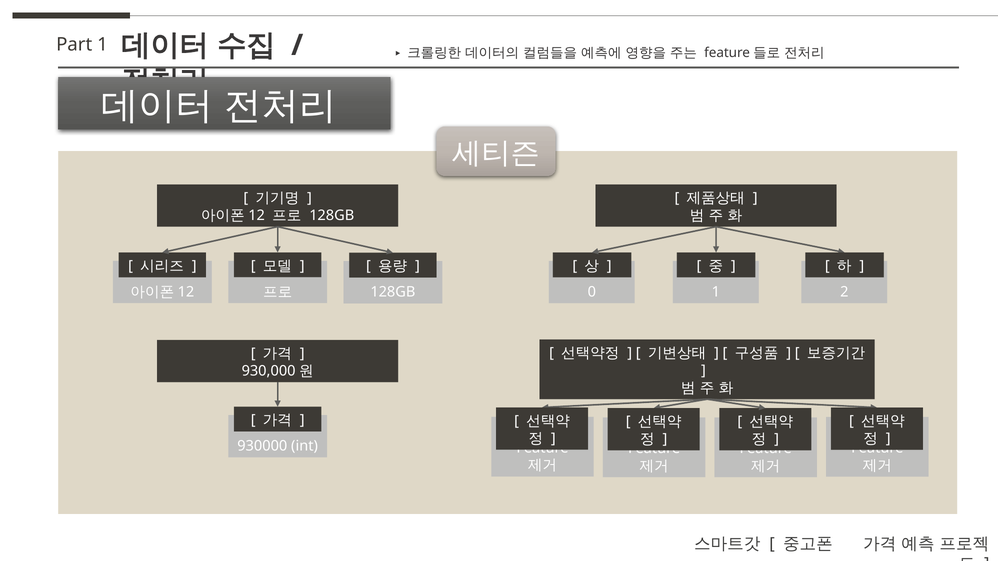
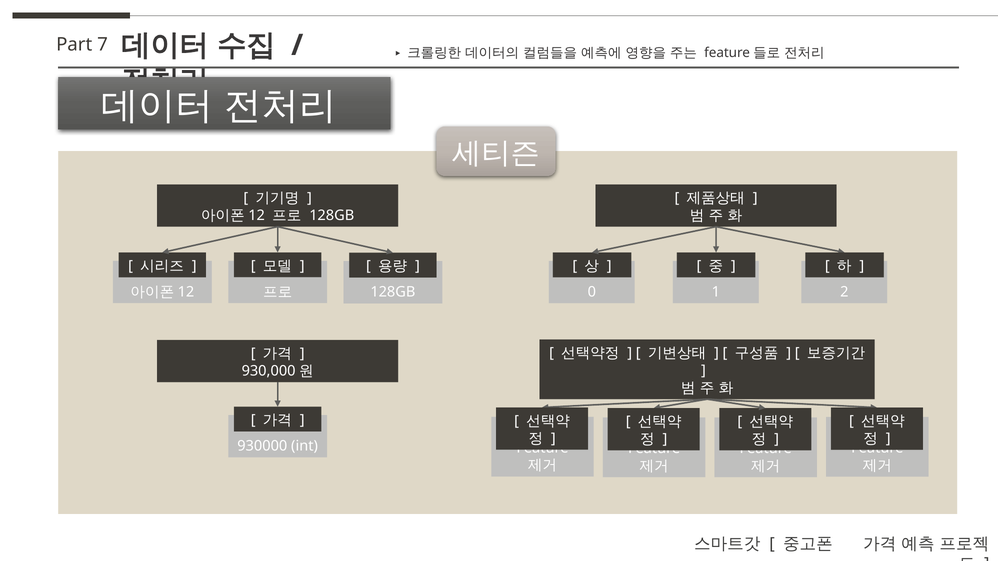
Part 1: 1 -> 7 (103, 44)
